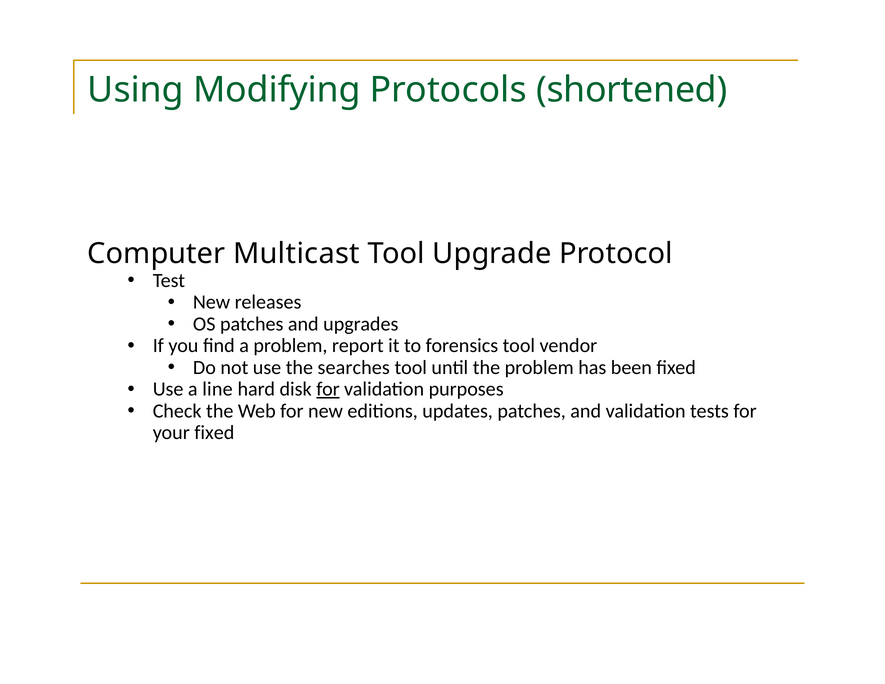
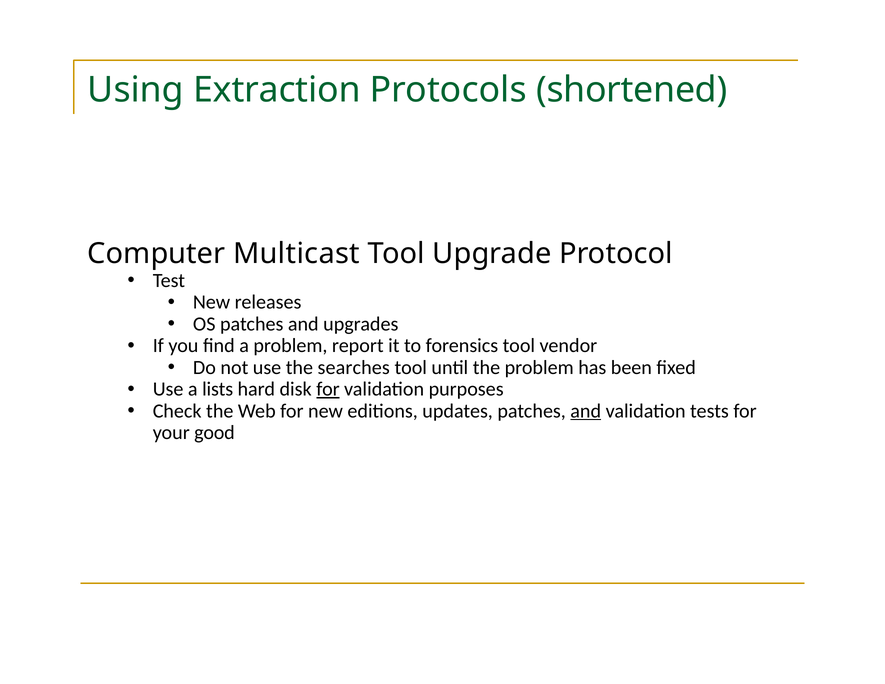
Modifying: Modifying -> Extraction (277, 90)
line: line -> lists (218, 389)
and underline: none -> present (586, 411)
your fixed: fixed -> good (214, 433)
